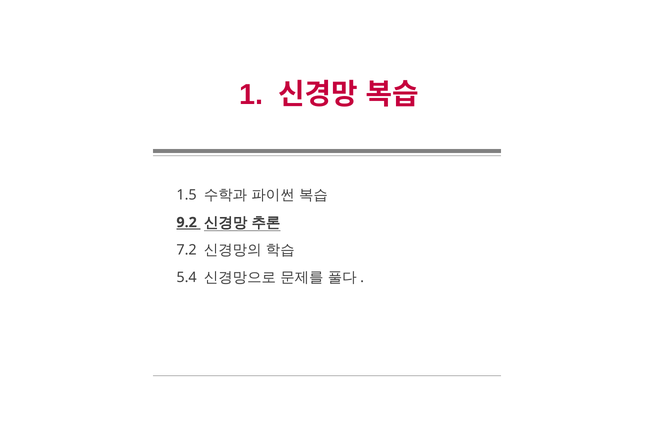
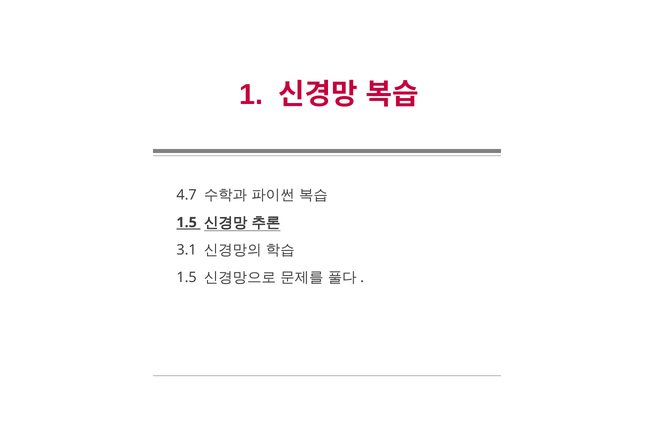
1.5: 1.5 -> 4.7 (187, 195)
9.2: 9.2 -> 1.5 (187, 222)
7.2: 7.2 -> 3.1 (187, 250)
5.4: 5.4 -> 1.5 (187, 278)
